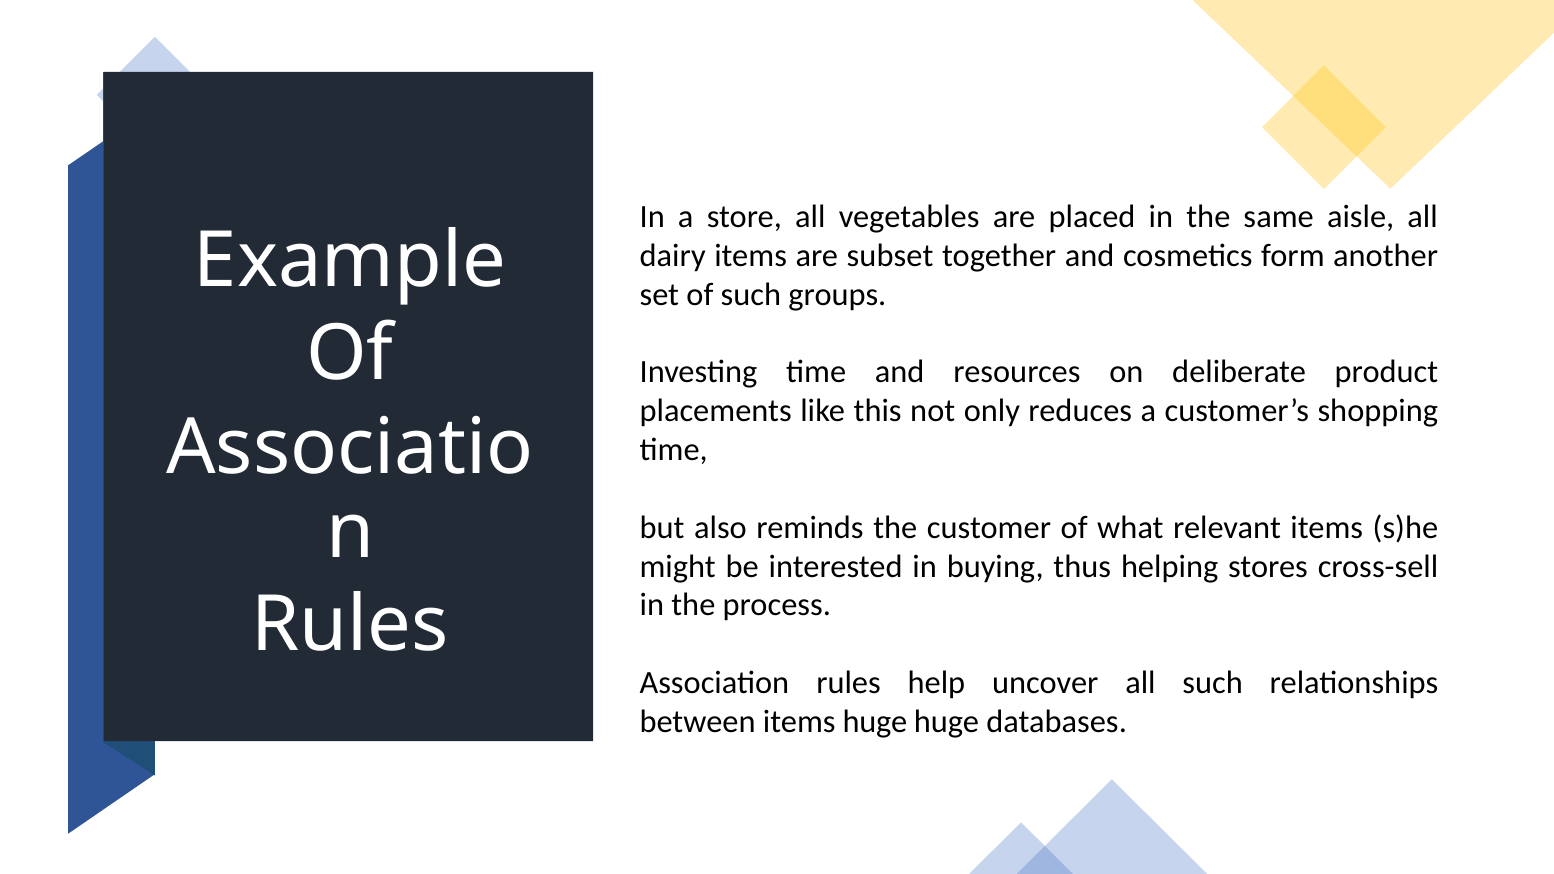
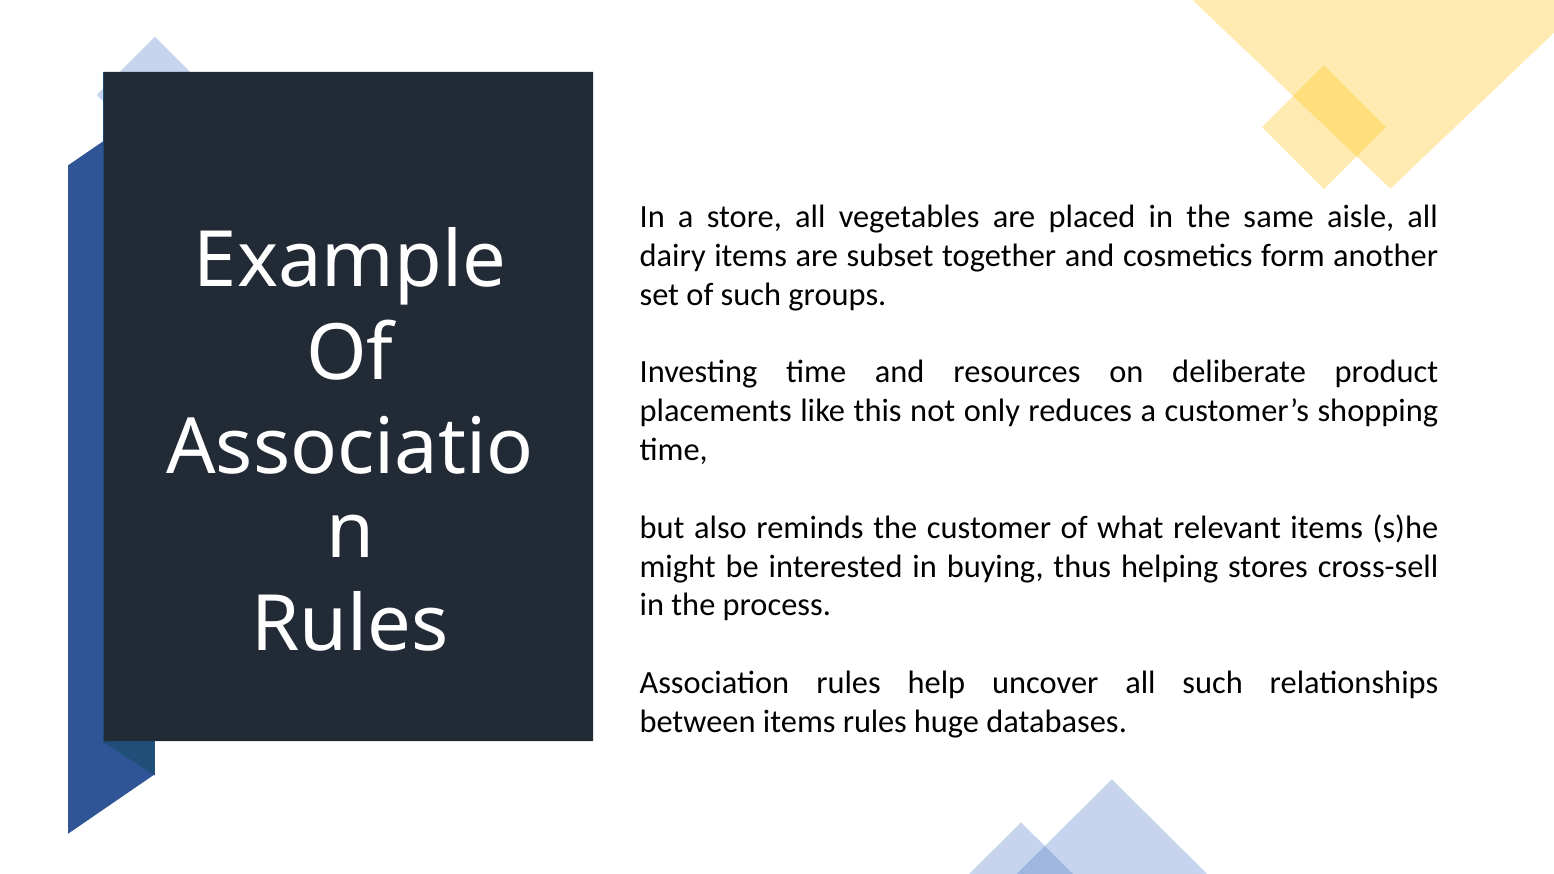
items huge: huge -> rules (875, 722)
